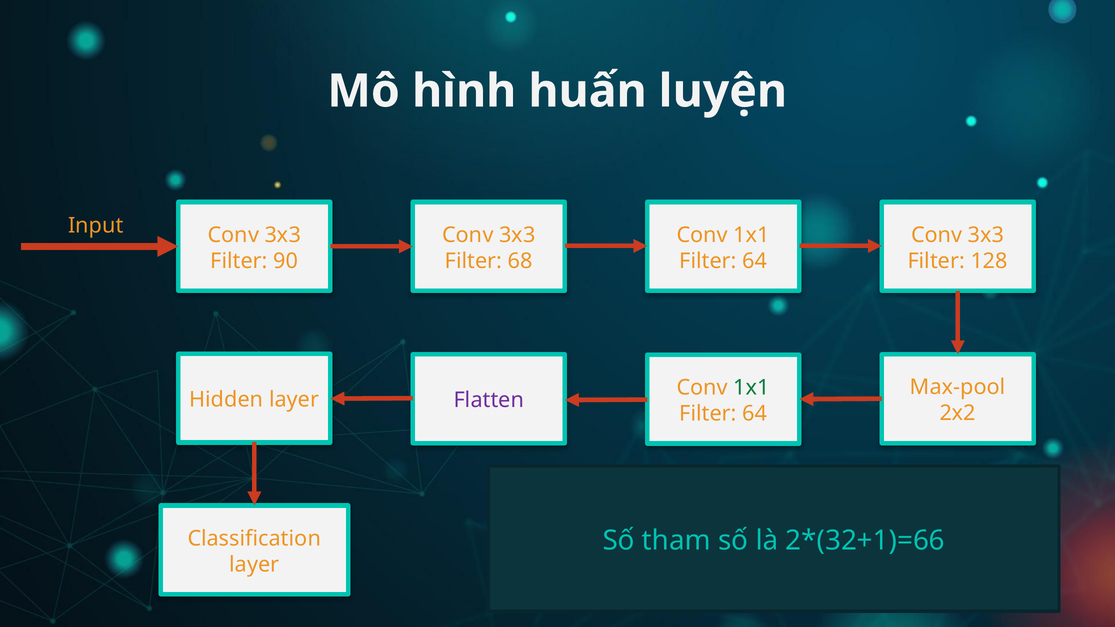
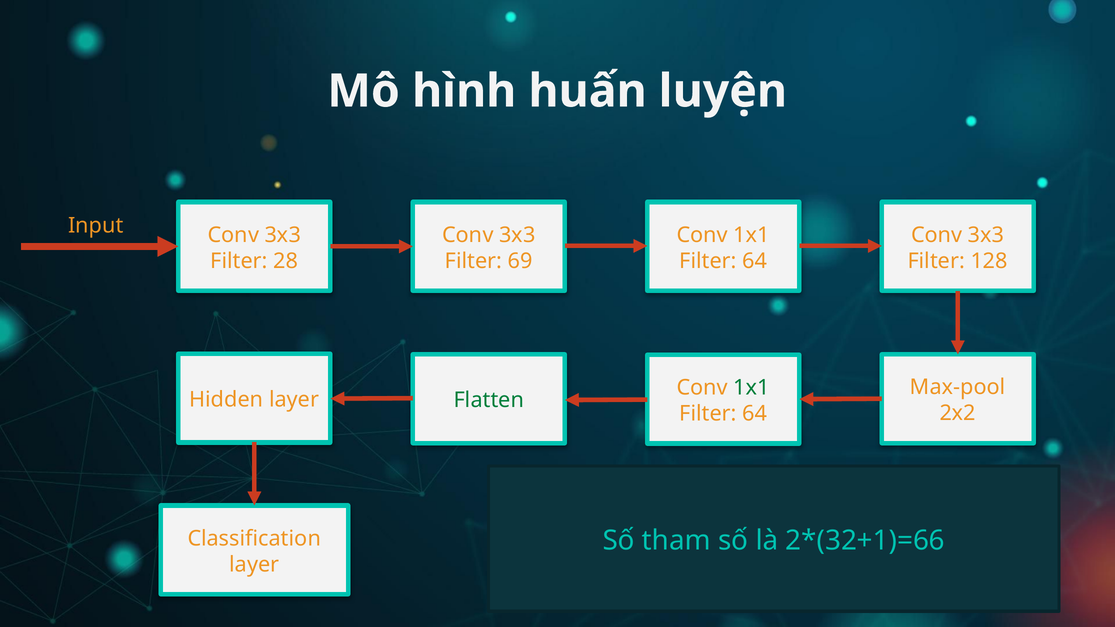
90: 90 -> 28 (286, 261)
68: 68 -> 69 (520, 261)
Flatten colour: purple -> green (489, 400)
